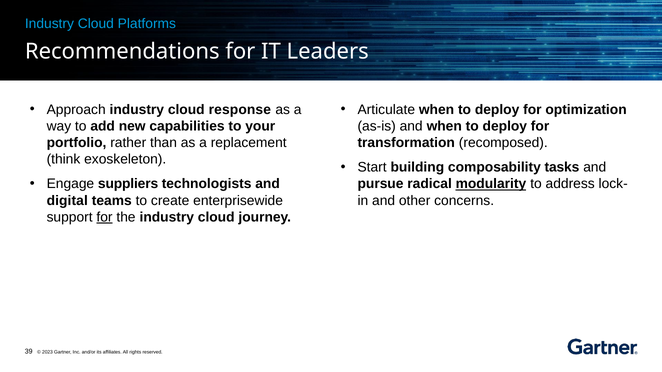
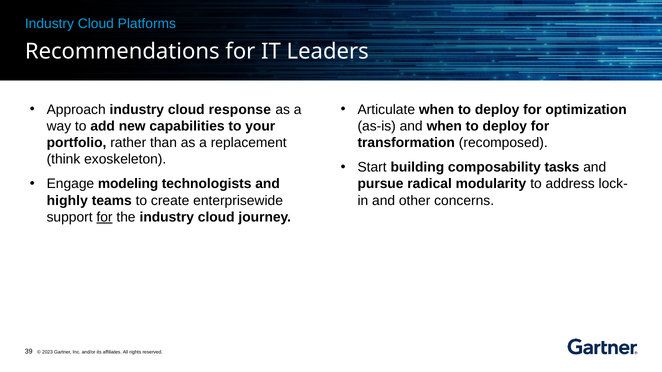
suppliers: suppliers -> modeling (128, 184)
modularity underline: present -> none (491, 184)
digital: digital -> highly (67, 201)
